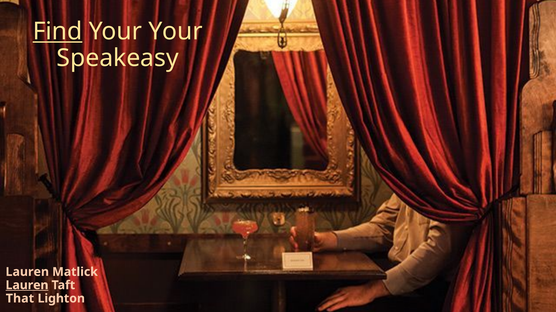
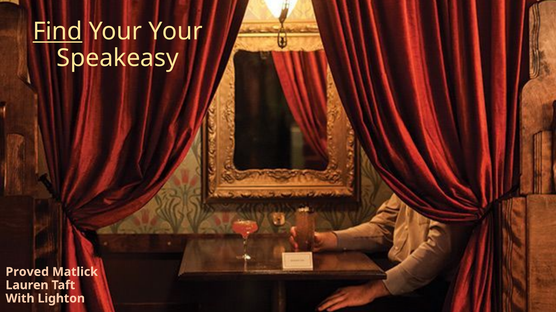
Lauren: Lauren -> Proved (27, 272)
Lauren underline: present -> none (27, 286)
That: That -> With (20, 299)
